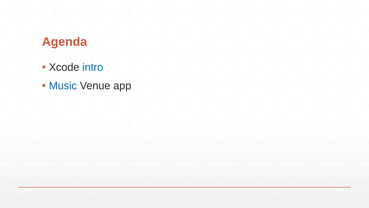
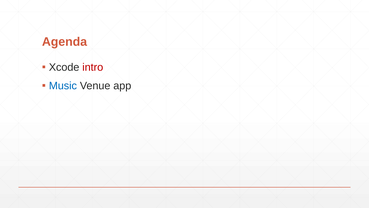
intro colour: blue -> red (93, 67)
